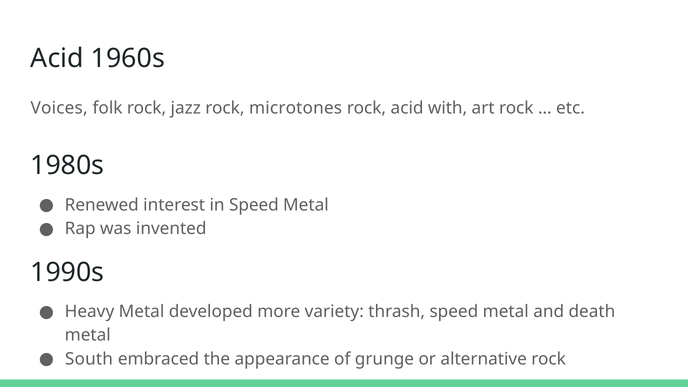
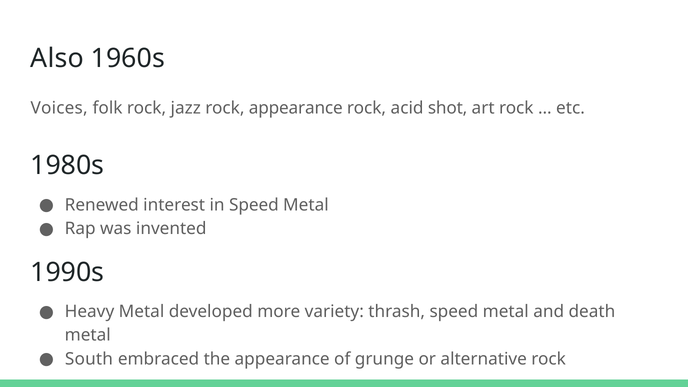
Acid: Acid -> Also (57, 58)
rock microtones: microtones -> appearance (296, 108)
with: with -> shot (448, 108)
